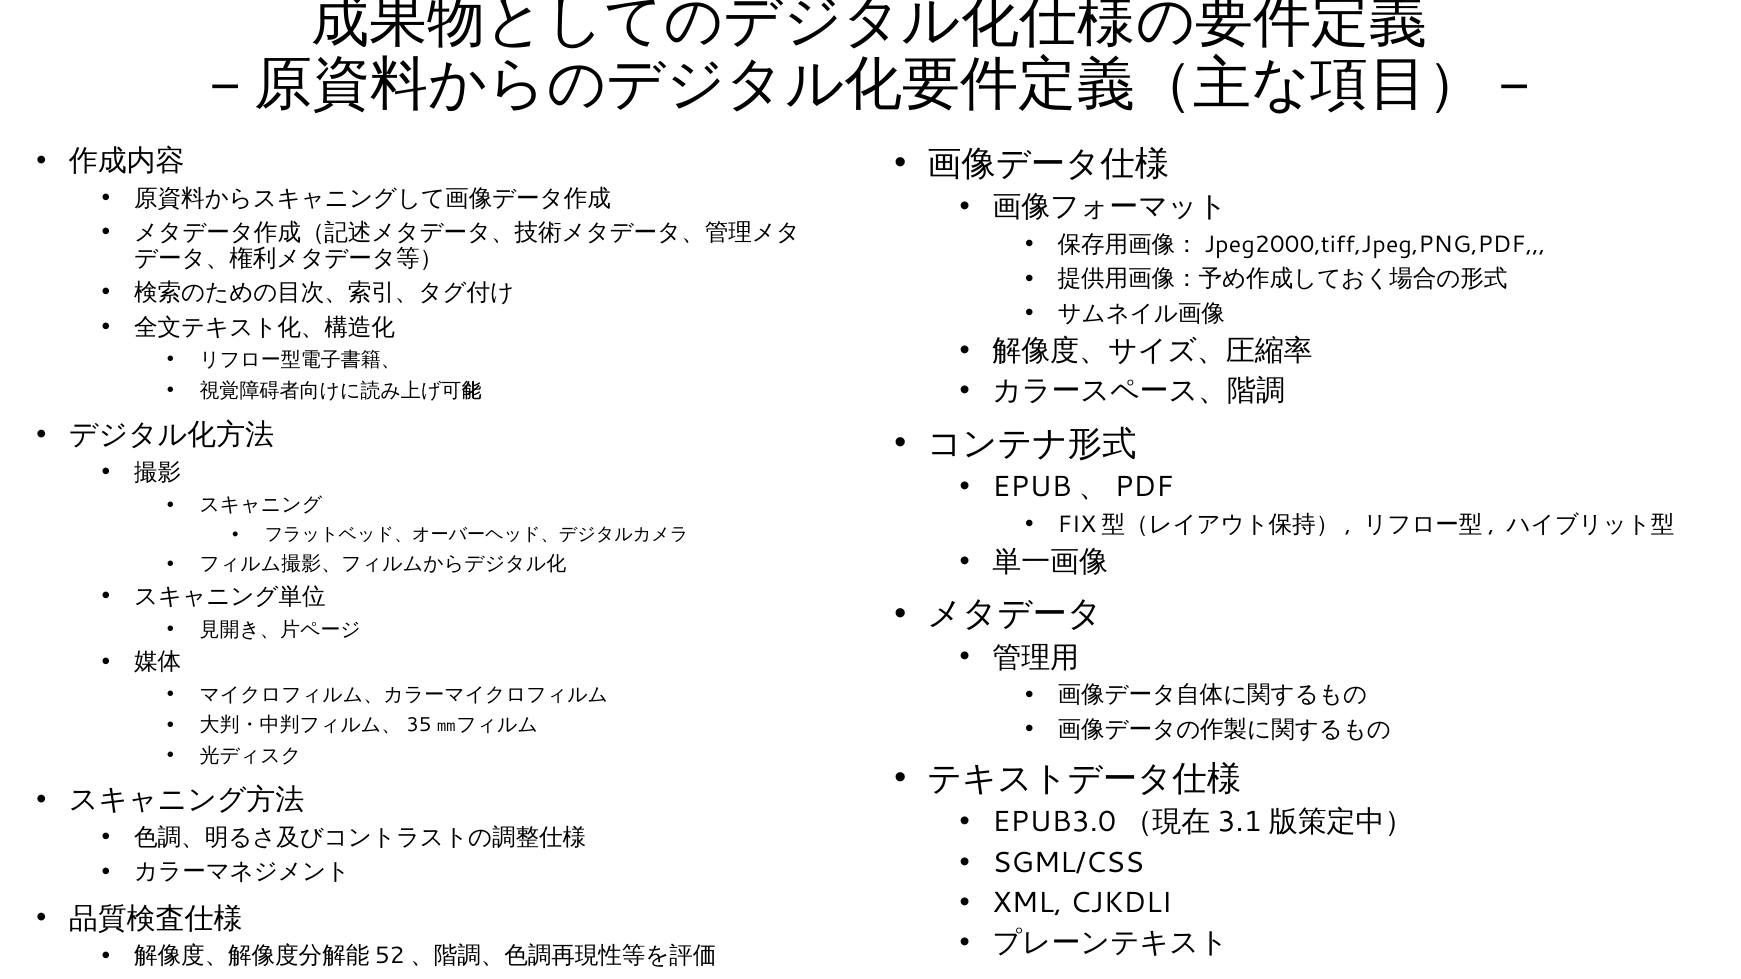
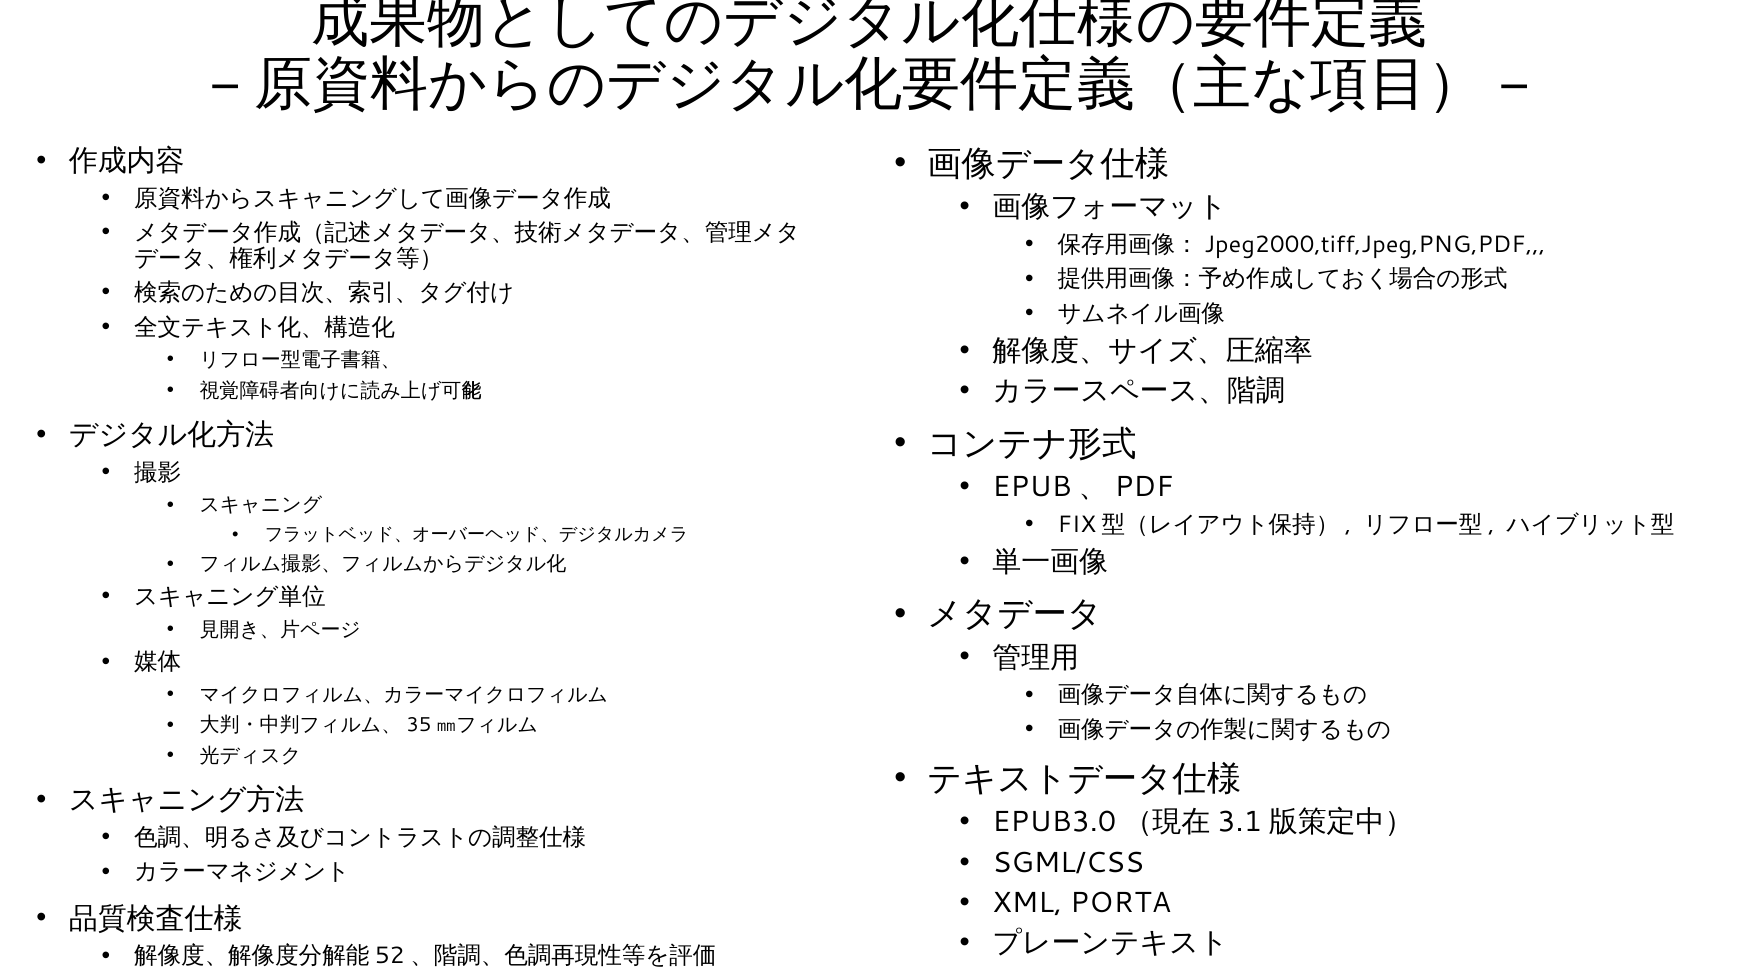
CJKDLI: CJKDLI -> PORTA (1121, 903)
